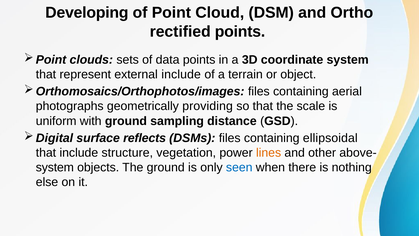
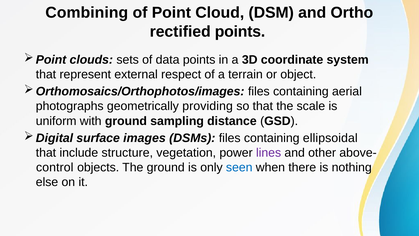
Developing: Developing -> Combining (87, 13)
external include: include -> respect (181, 74)
reflects: reflects -> images (144, 138)
lines colour: orange -> purple (269, 153)
system: system -> control (55, 167)
